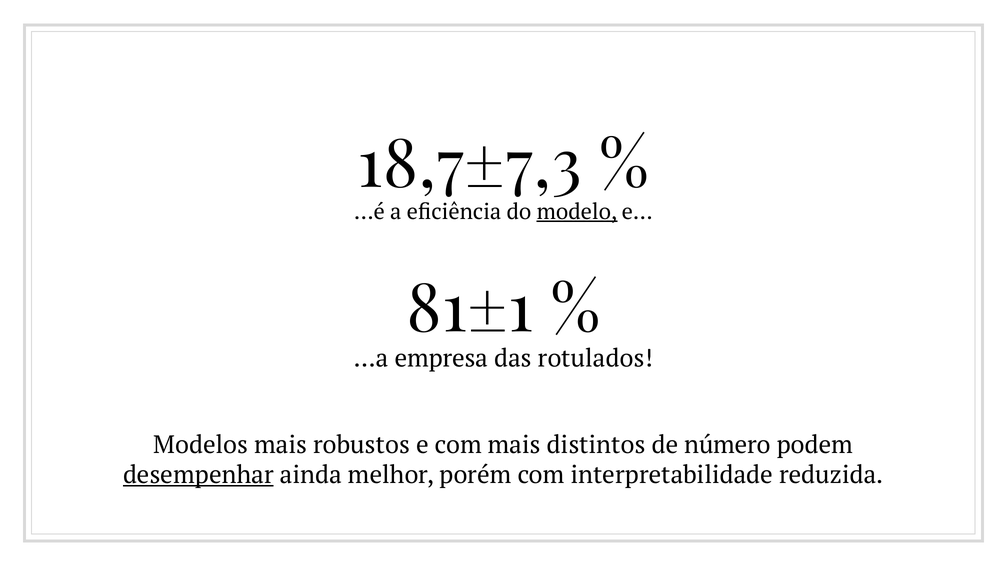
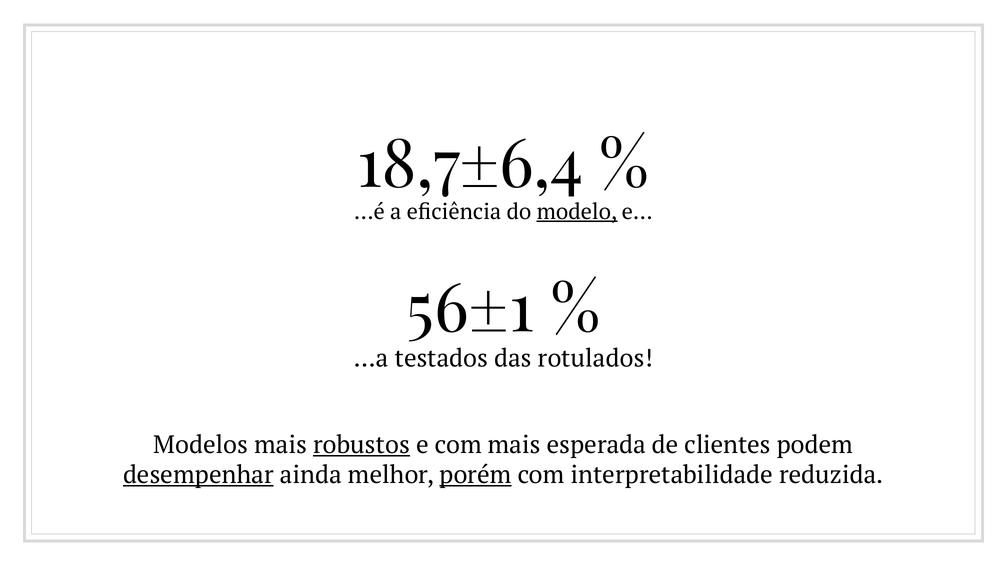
18,7±7,3: 18,7±7,3 -> 18,7±6,4 (470, 165)
81±1: 81±1 -> 56±1 (470, 310)
empresa: empresa -> testados (441, 359)
robustos underline: none -> present (362, 445)
distintos: distintos -> esperada (596, 445)
número: número -> clientes (728, 445)
porém underline: none -> present (475, 476)
